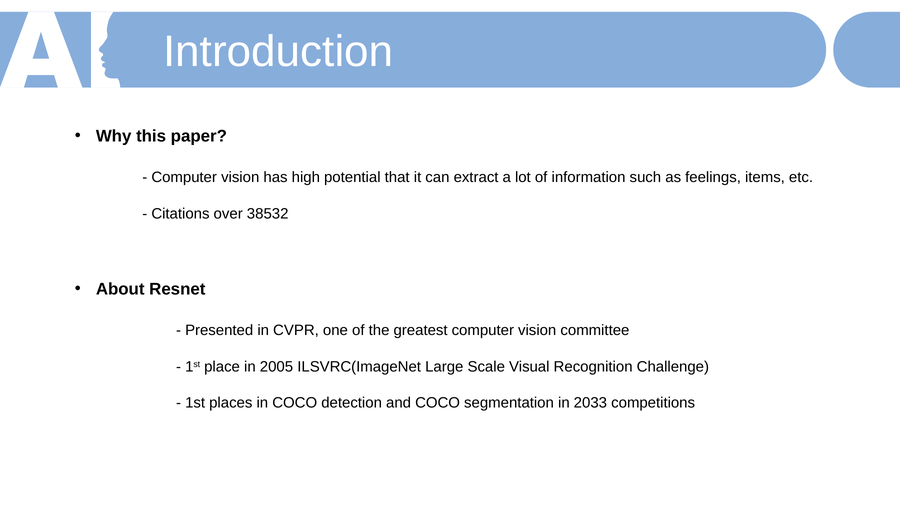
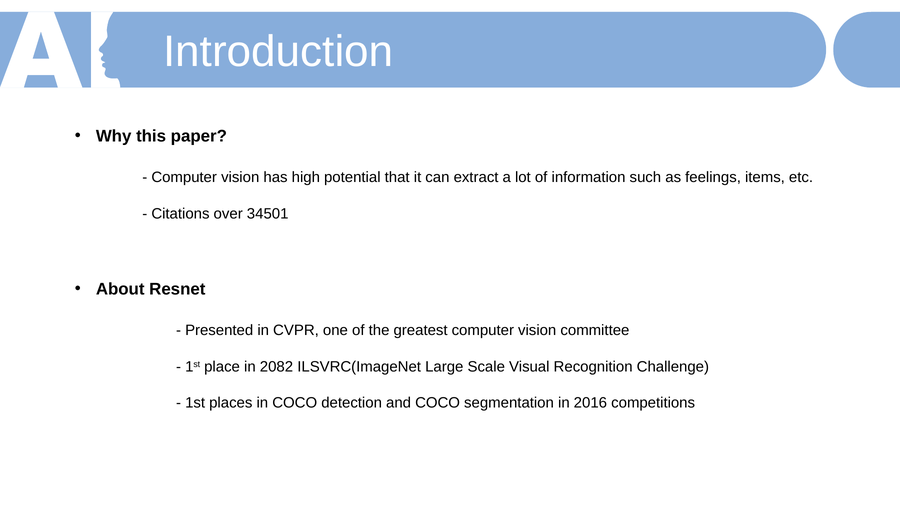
38532: 38532 -> 34501 (268, 214)
2005: 2005 -> 2082 (277, 367)
2033: 2033 -> 2016 (590, 403)
